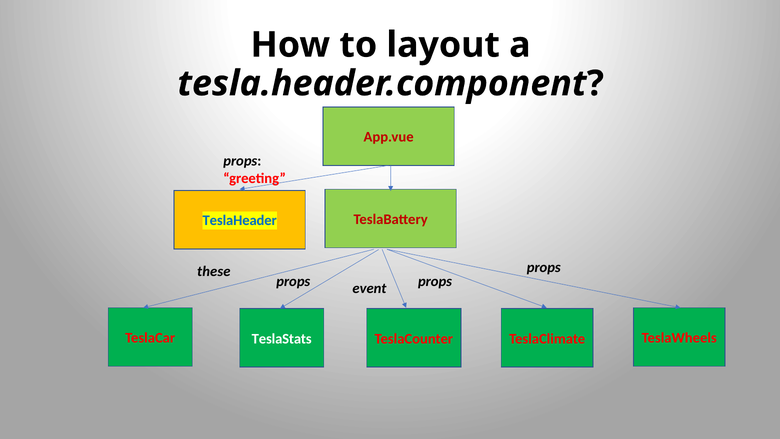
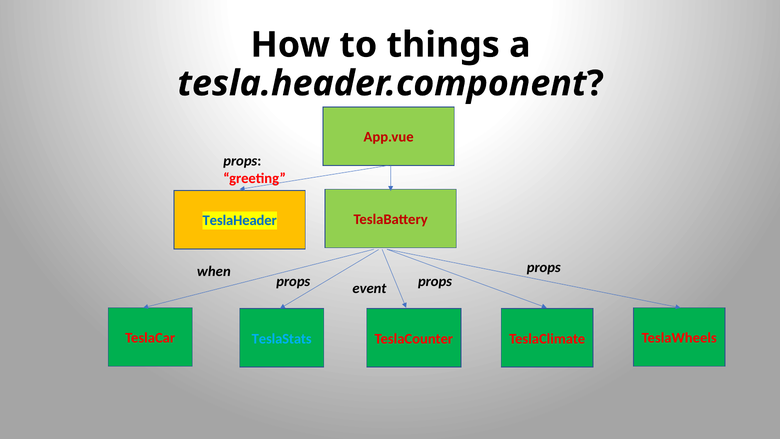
layout: layout -> things (443, 45)
these: these -> when (214, 271)
TeslaStats colour: white -> light blue (282, 339)
